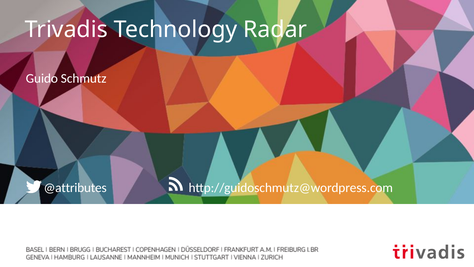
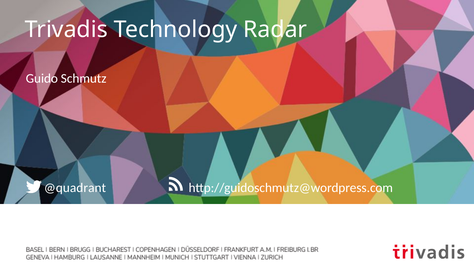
@attributes: @attributes -> @quadrant (75, 188)
